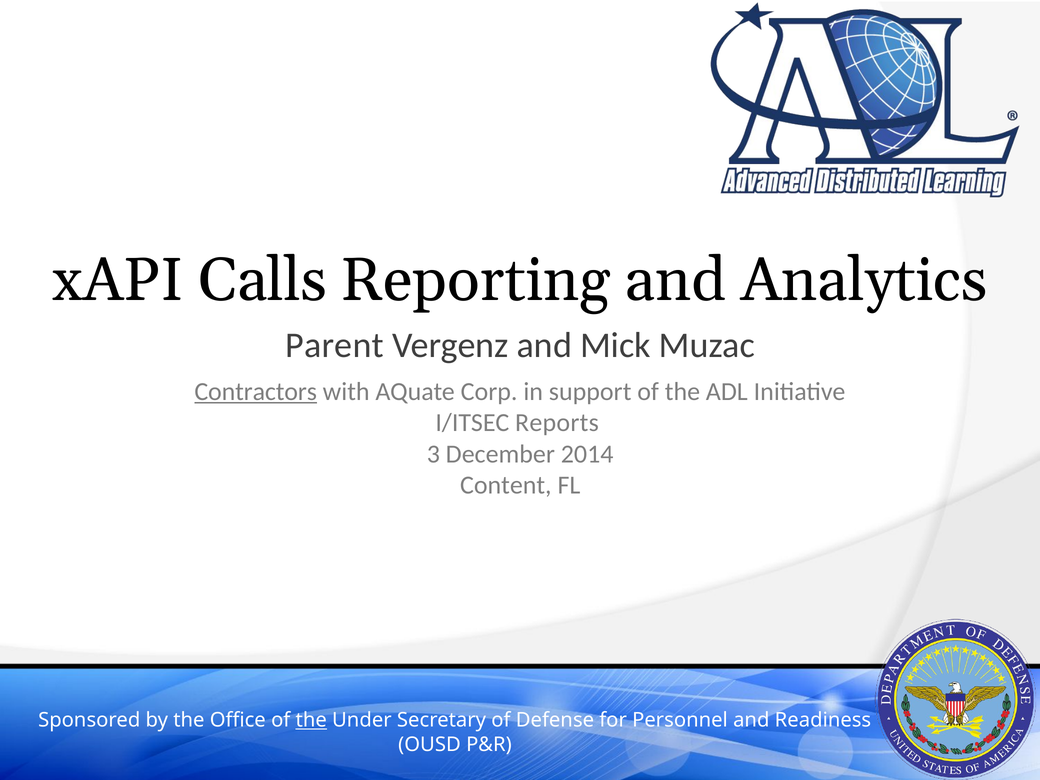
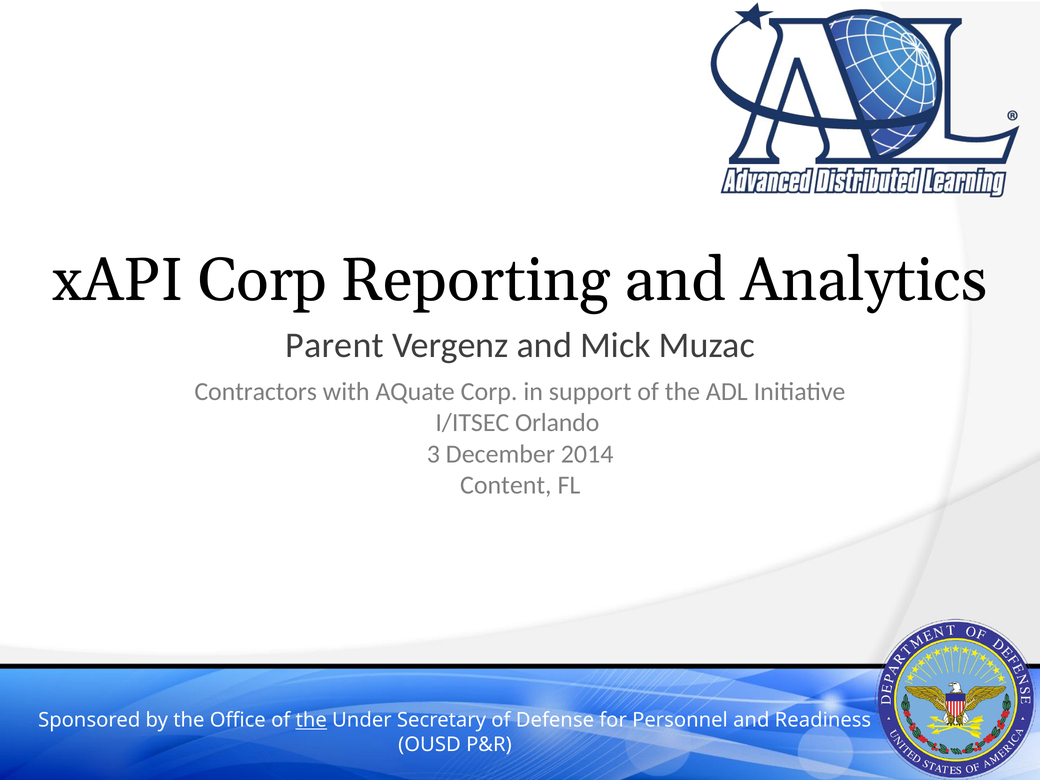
xAPI Calls: Calls -> Corp (263, 280)
Contractors underline: present -> none (256, 392)
Reports: Reports -> Orlando (557, 423)
